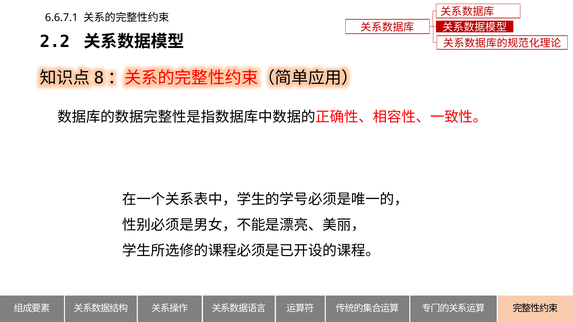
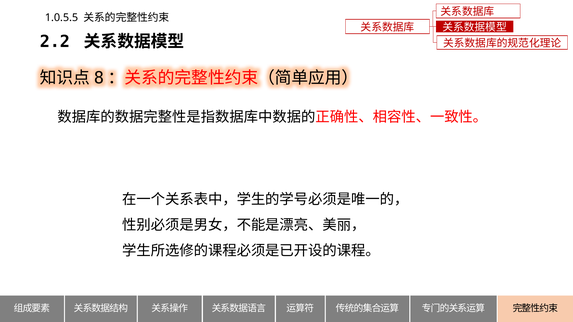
6.6.7.1: 6.6.7.1 -> 1.0.5.5 (62, 17)
